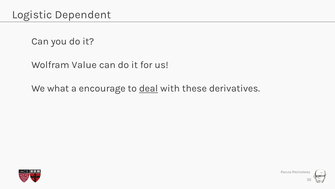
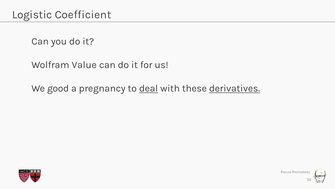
Dependent: Dependent -> Coefficient (83, 15)
what: what -> good (58, 88)
encourage: encourage -> pregnancy (102, 88)
derivatives underline: none -> present (235, 88)
